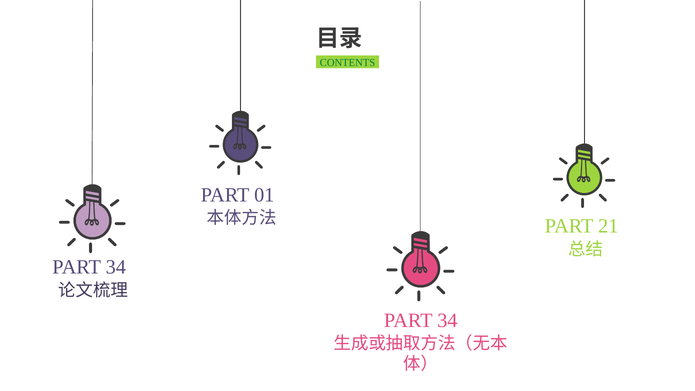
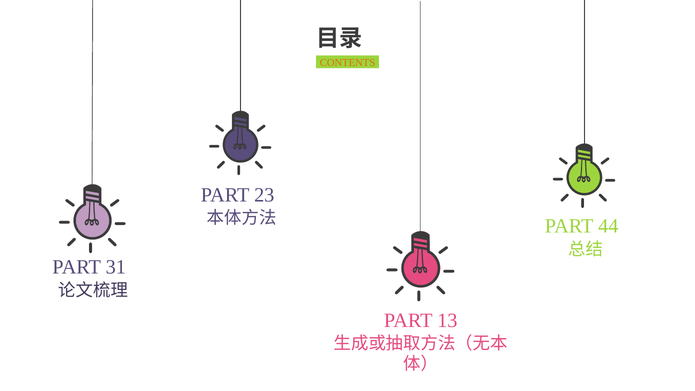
CONTENTS colour: green -> orange (348, 63)
01: 01 -> 23 (264, 195)
21: 21 -> 44 (608, 226)
34: 34 -> 31 (116, 267)
34: 34 -> 13 (447, 320)
